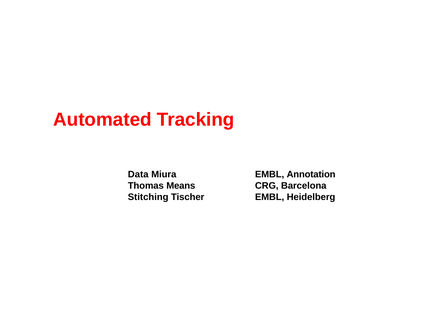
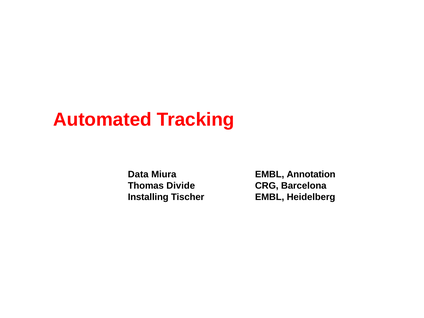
Means: Means -> Divide (181, 186)
Stitching: Stitching -> Installing (148, 197)
